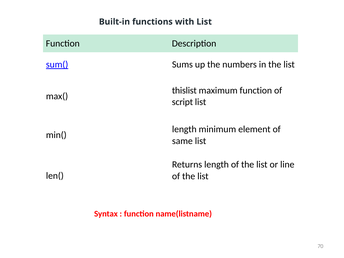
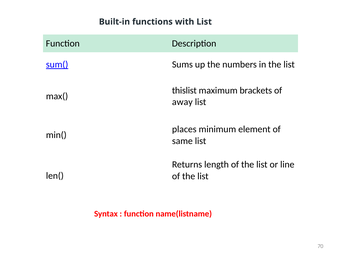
maximum function: function -> brackets (256, 90)
script: script -> away (182, 102)
length: length -> places (184, 129)
